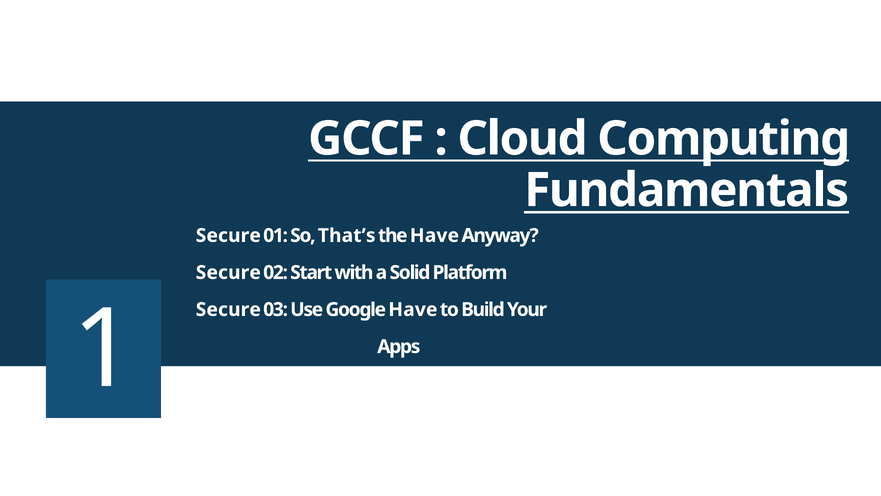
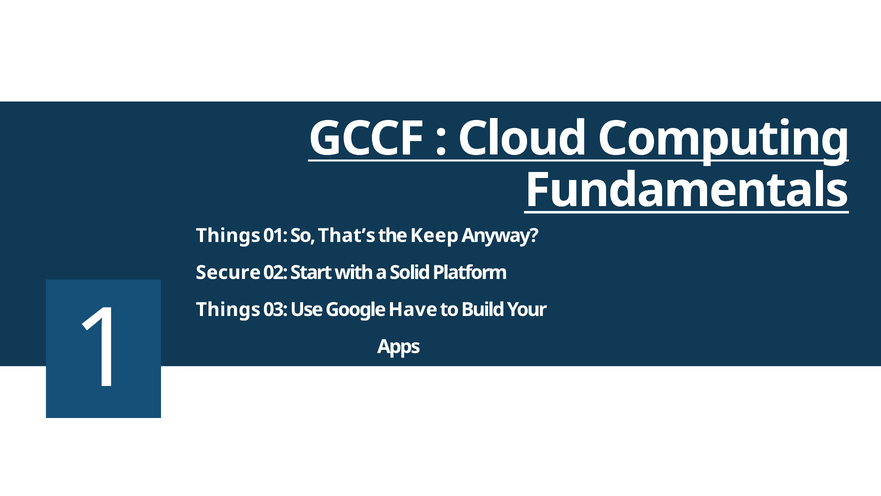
Secure: Secure -> Things (228, 235)
the Have: Have -> Keep (434, 235)
Secure: Secure -> Things (228, 309)
